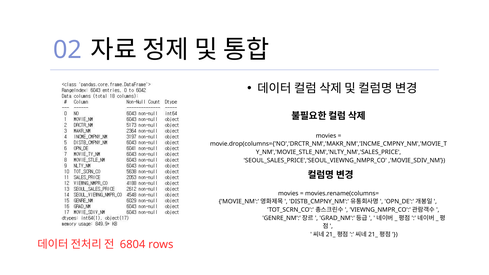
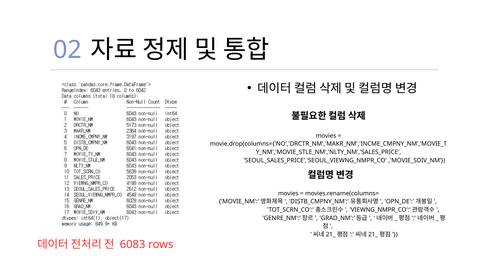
6804: 6804 -> 6083 (133, 245)
